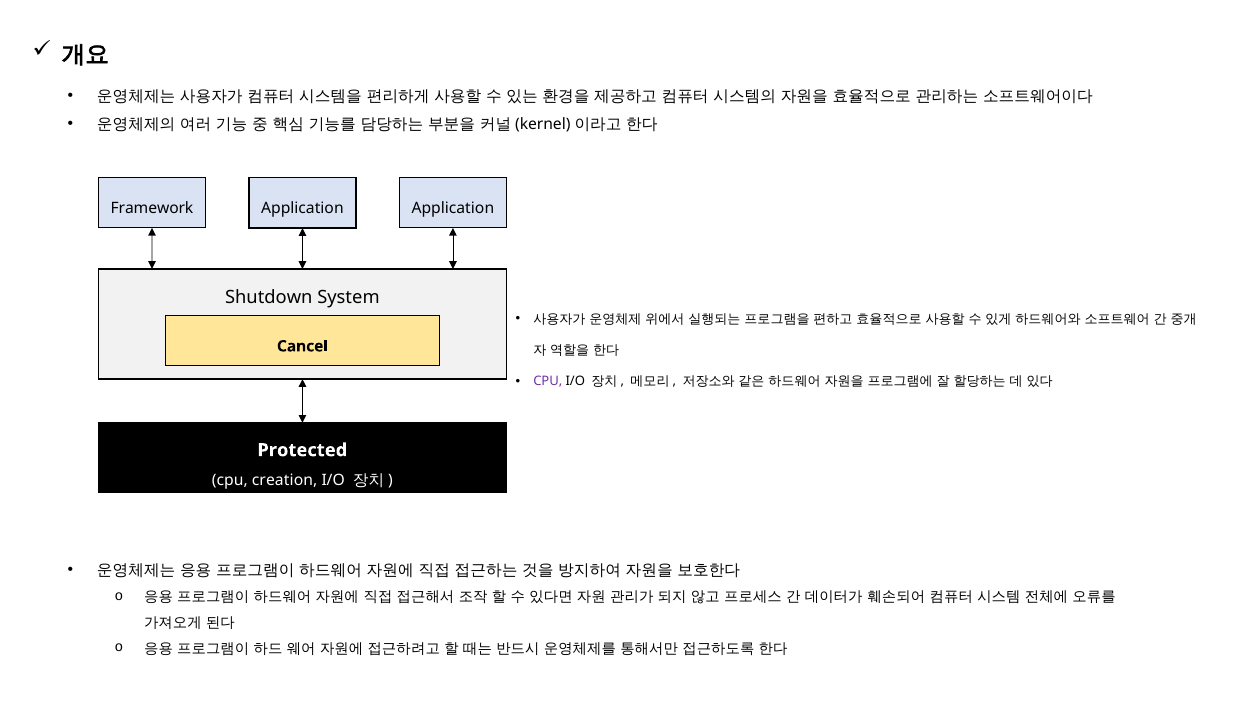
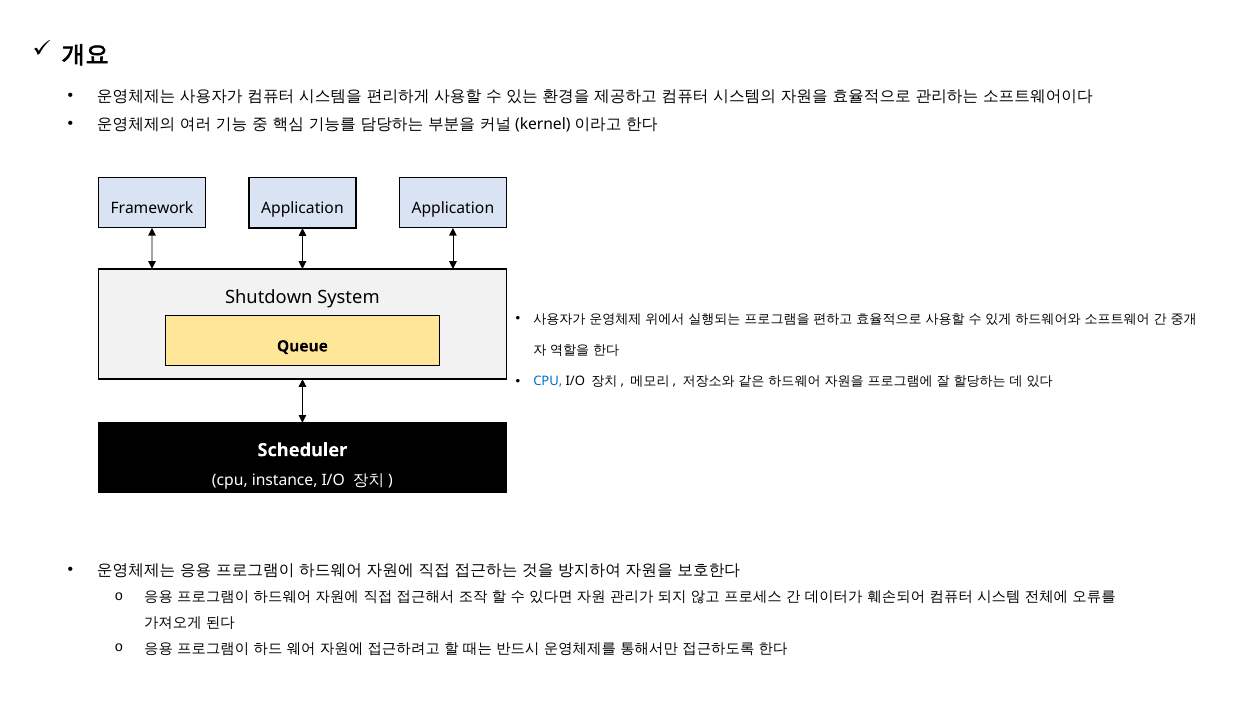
Cancel: Cancel -> Queue (302, 347)
CPU colour: purple -> blue (548, 382)
Protected: Protected -> Scheduler (302, 451)
creation: creation -> instance (285, 480)
